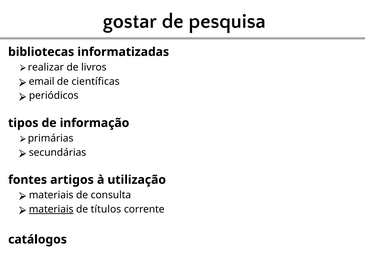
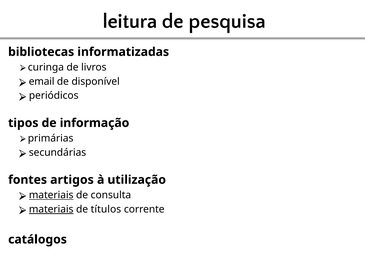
gostar: gostar -> leitura (130, 21)
realizar: realizar -> curinga (46, 67)
científicas: científicas -> disponível (96, 81)
materiais underline: none -> present (51, 195)
